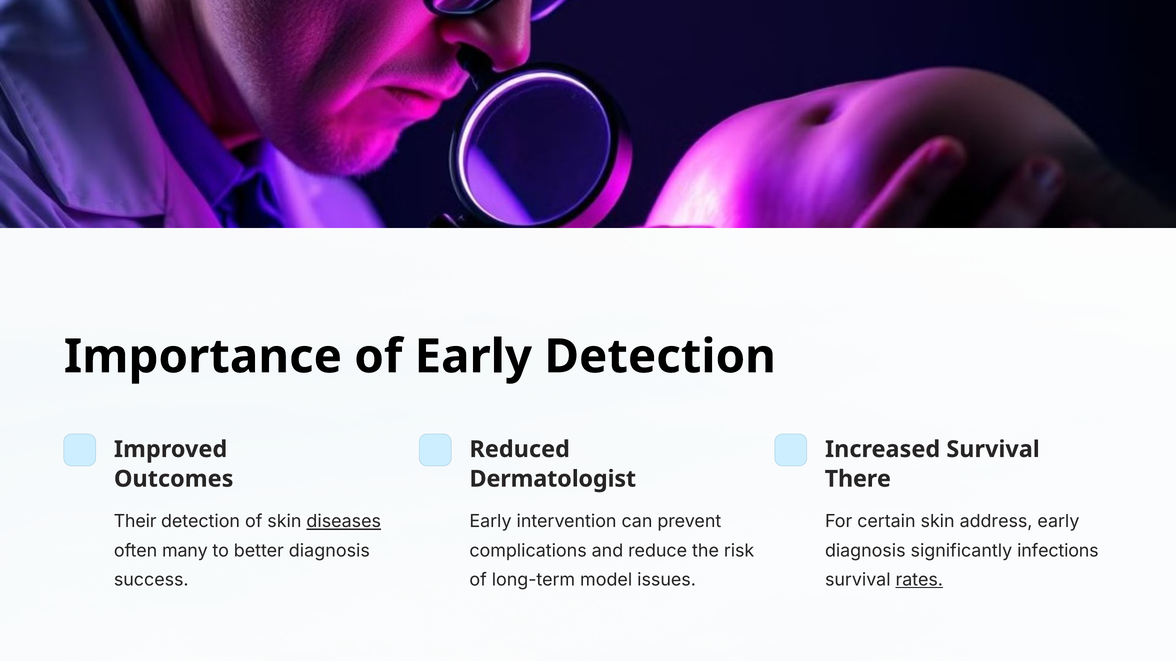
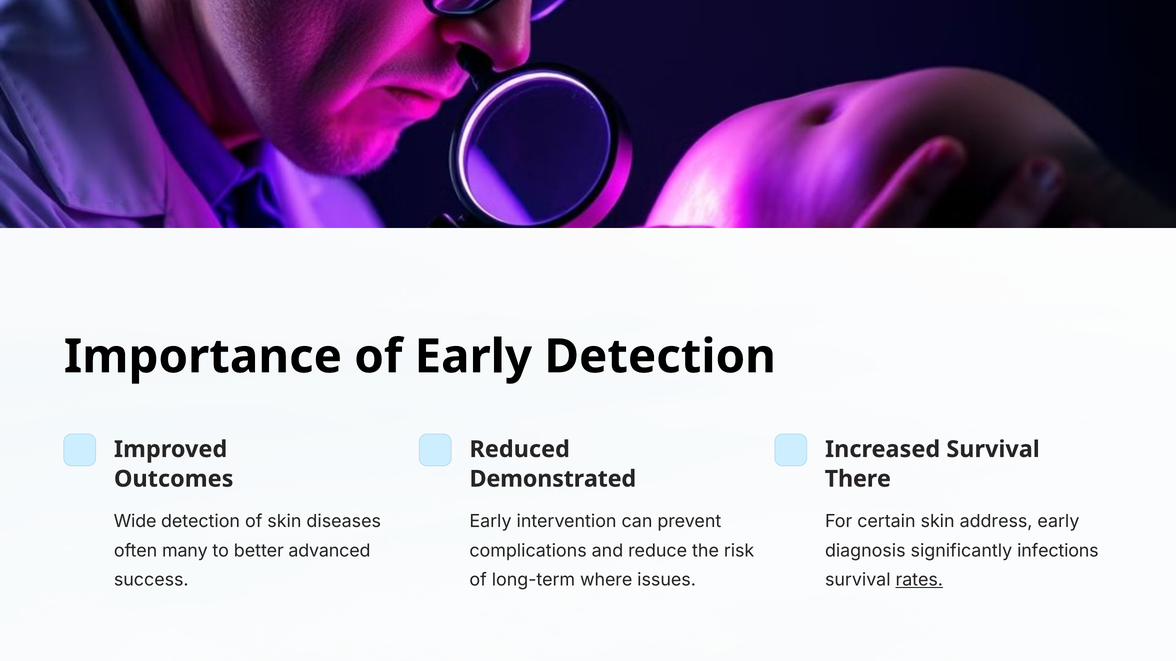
Dermatologist: Dermatologist -> Demonstrated (553, 479)
Their: Their -> Wide (135, 522)
diseases underline: present -> none (344, 522)
better diagnosis: diagnosis -> advanced (329, 551)
model: model -> where (606, 580)
